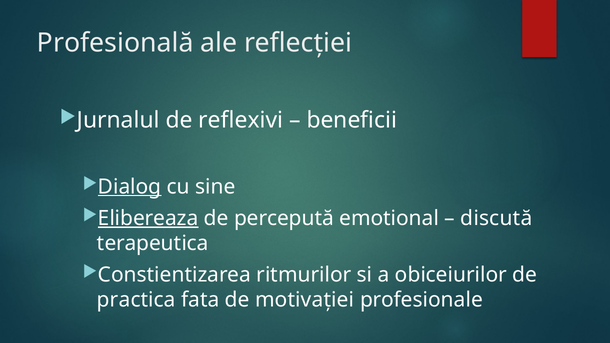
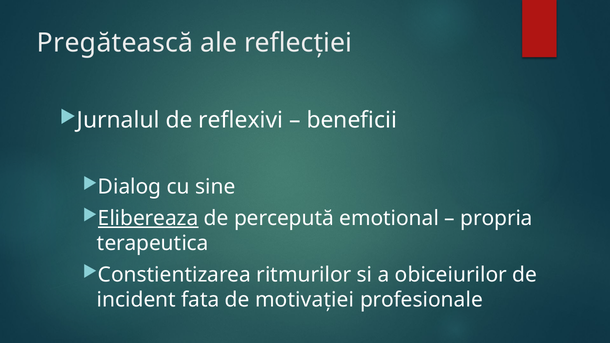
Profesională: Profesională -> Pregătească (115, 43)
Dialog underline: present -> none (130, 187)
discută: discută -> propria (497, 218)
practica: practica -> incident (136, 300)
